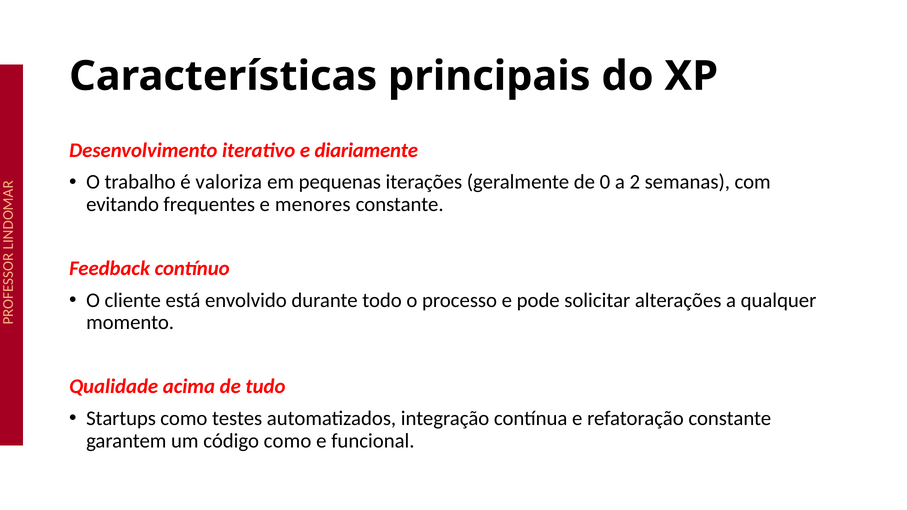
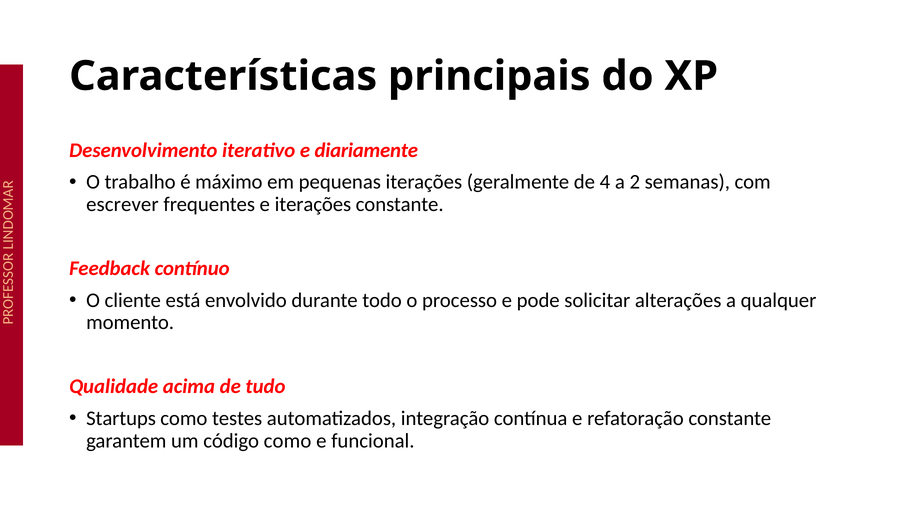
valoriza: valoriza -> máximo (229, 182)
0: 0 -> 4 (605, 182)
evitando: evitando -> escrever (122, 205)
e menores: menores -> iterações (313, 205)
